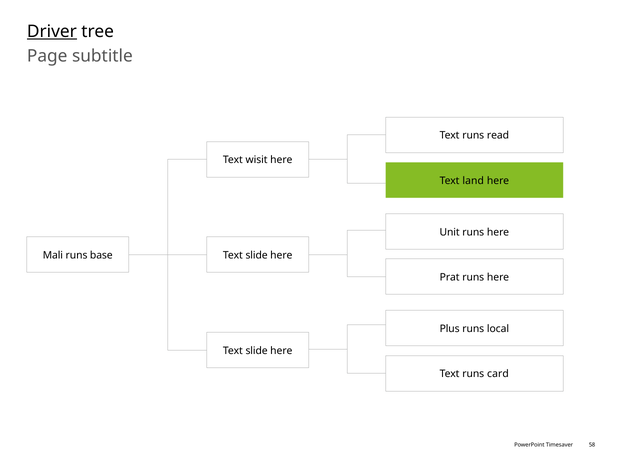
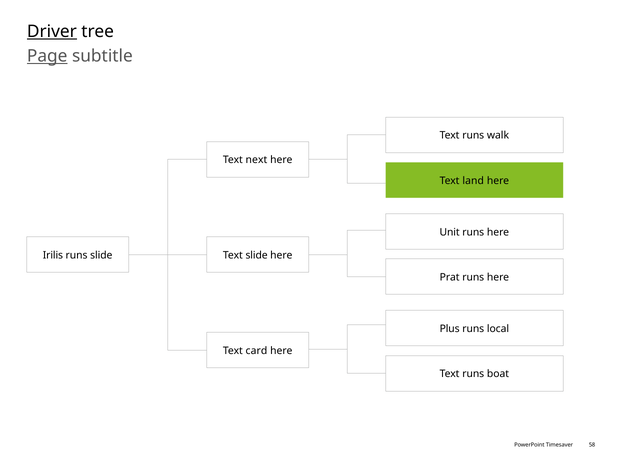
Page underline: none -> present (47, 56)
read: read -> walk (498, 136)
wisit: wisit -> next (256, 160)
Mali: Mali -> Irilis (53, 256)
runs base: base -> slide (101, 256)
slide: slide -> card (256, 351)
card: card -> boat (498, 374)
